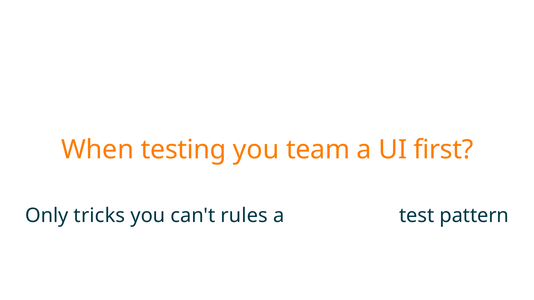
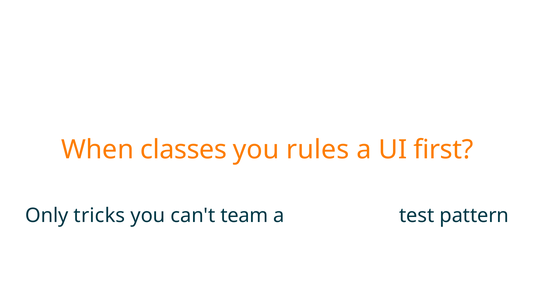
testing: testing -> classes (184, 150)
team: team -> rules (318, 150)
rules: rules -> team (244, 216)
